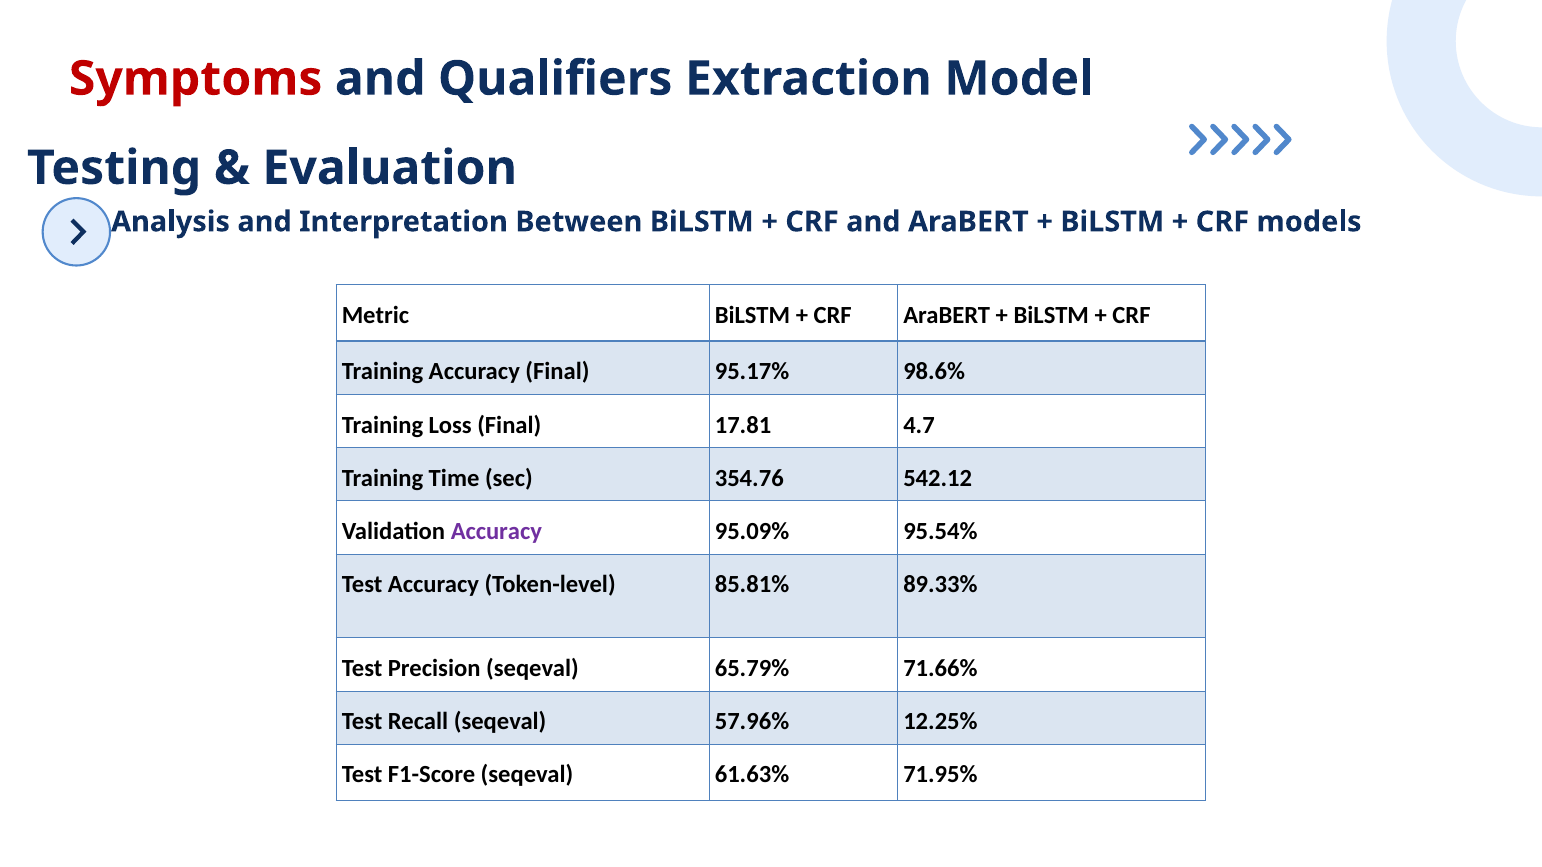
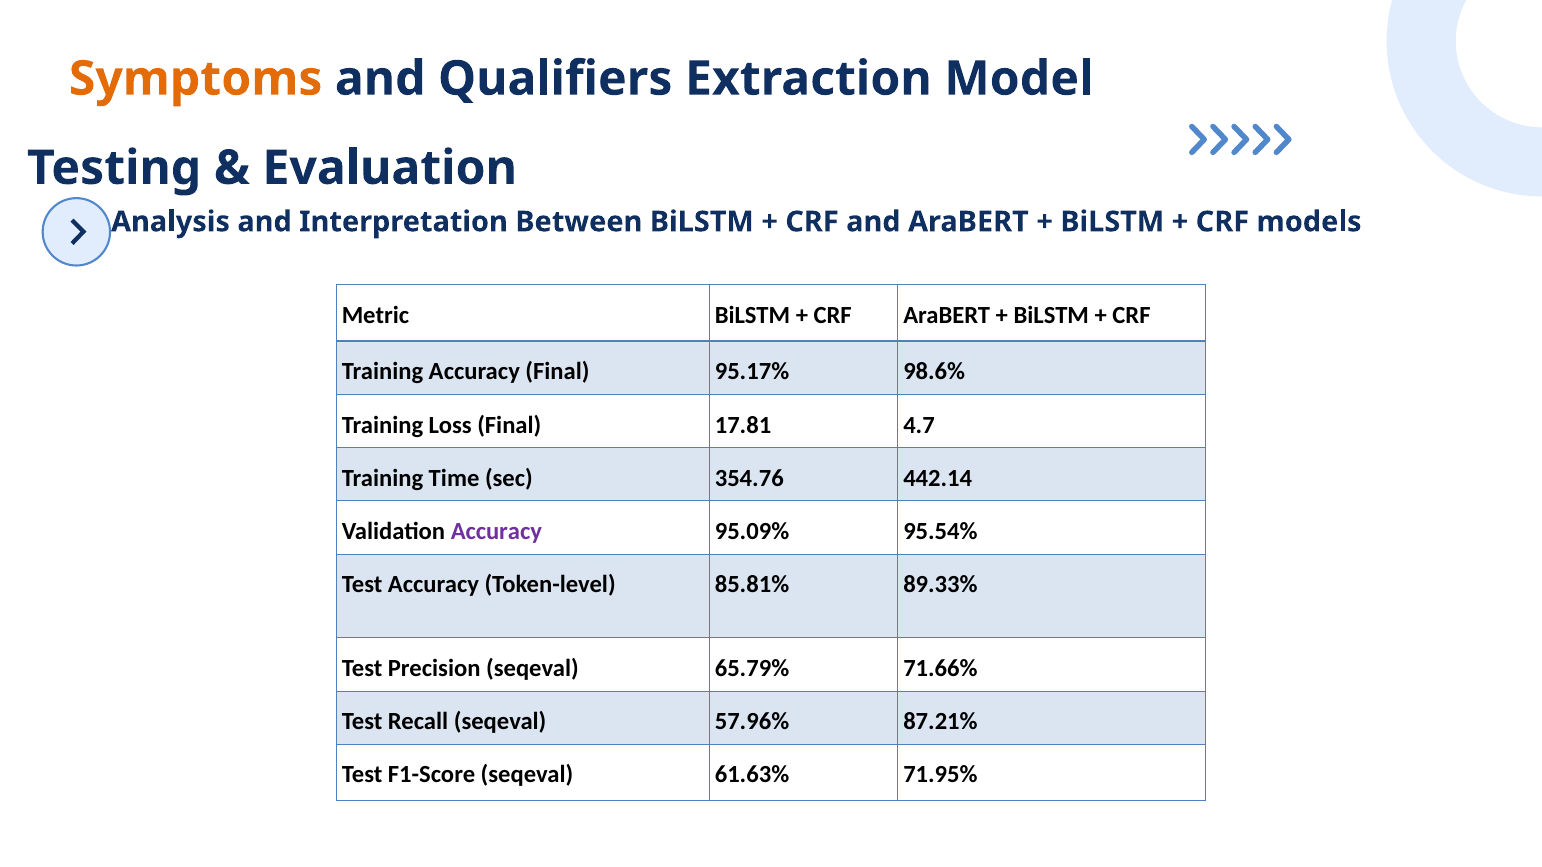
Symptoms colour: red -> orange (196, 79)
542.12: 542.12 -> 442.14 (938, 478)
12.25%: 12.25% -> 87.21% (940, 722)
